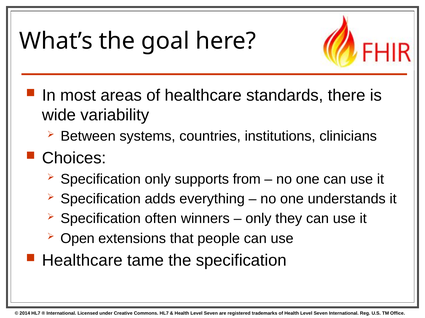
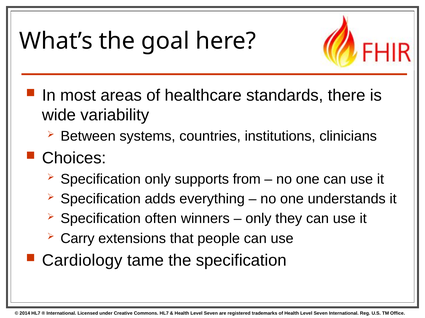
Open: Open -> Carry (78, 239)
Healthcare: Healthcare -> Cardiology (82, 261)
